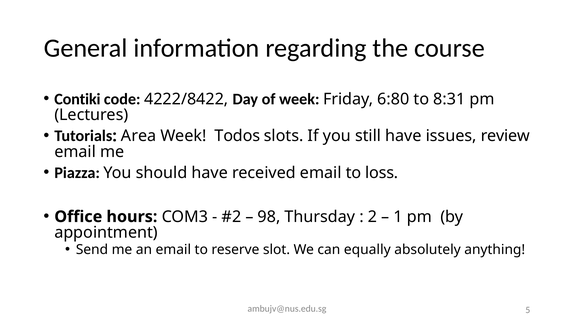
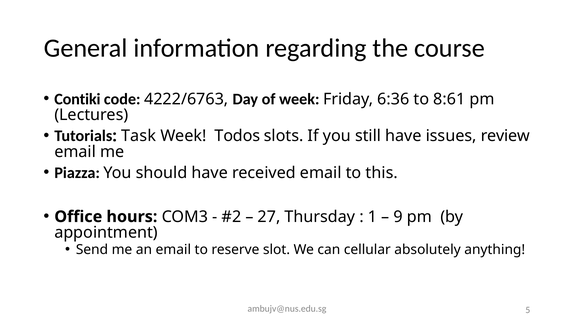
4222/8422: 4222/8422 -> 4222/6763 (186, 99)
6:80: 6:80 -> 6:36 (393, 99)
8:31: 8:31 -> 8:61 (449, 99)
Area: Area -> Task (139, 136)
loss: loss -> this (382, 173)
98: 98 -> 27 (269, 217)
2: 2 -> 1 (372, 217)
1: 1 -> 9 (398, 217)
equally: equally -> cellular (367, 250)
